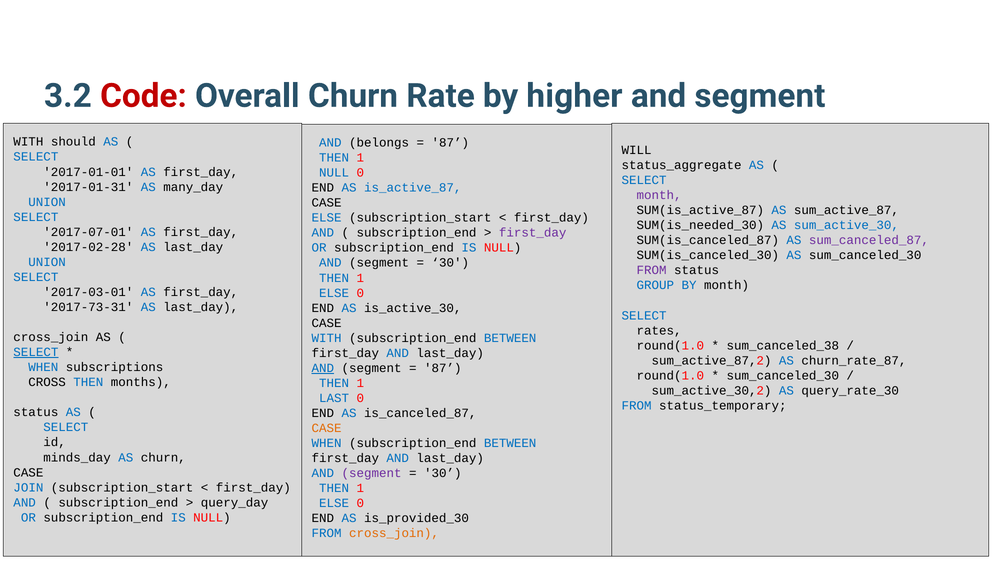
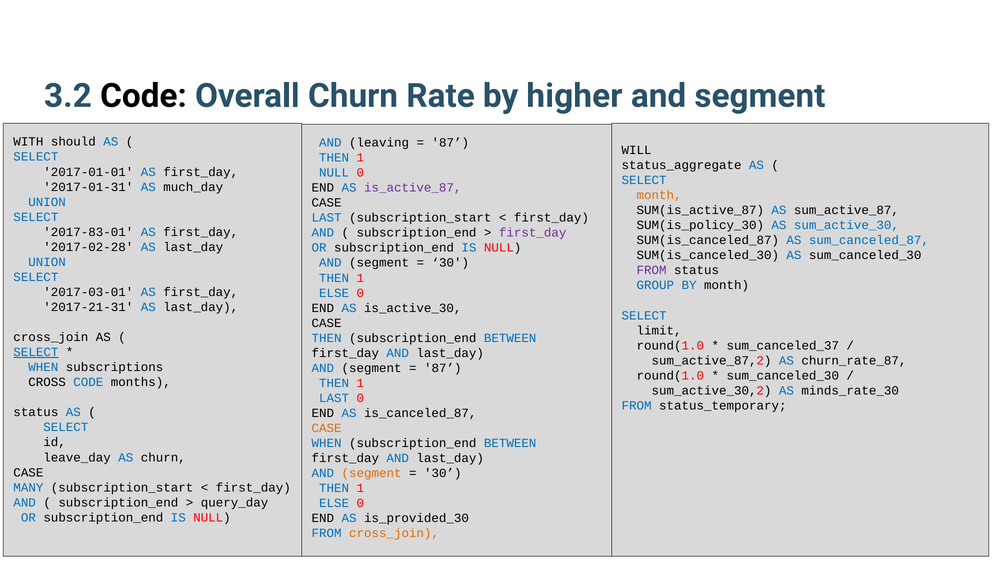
Code colour: red -> black (143, 96)
belongs: belongs -> leaving (379, 143)
many_day: many_day -> much_day (193, 187)
is_active_87 colour: blue -> purple (413, 188)
month colour: purple -> orange (659, 195)
ELSE: ELSE -> LAST (327, 218)
SUM(is_needed_30: SUM(is_needed_30 -> SUM(is_policy_30 (700, 225)
2017-07-01: 2017-07-01 -> 2017-83-01 (88, 232)
sum_canceled_87 colour: purple -> blue (869, 240)
2017-73-31: 2017-73-31 -> 2017-21-31 (88, 307)
rates: rates -> limit (659, 330)
WITH: WITH -> THEN (327, 338)
sum_canceled_38: sum_canceled_38 -> sum_canceled_37 (783, 345)
AND underline: present -> none (323, 368)
CROSS THEN: THEN -> CODE (88, 382)
query_rate_30: query_rate_30 -> minds_rate_30 (850, 391)
minds_day: minds_day -> leave_day (77, 457)
segment colour: purple -> orange (372, 473)
JOIN: JOIN -> MANY (28, 487)
